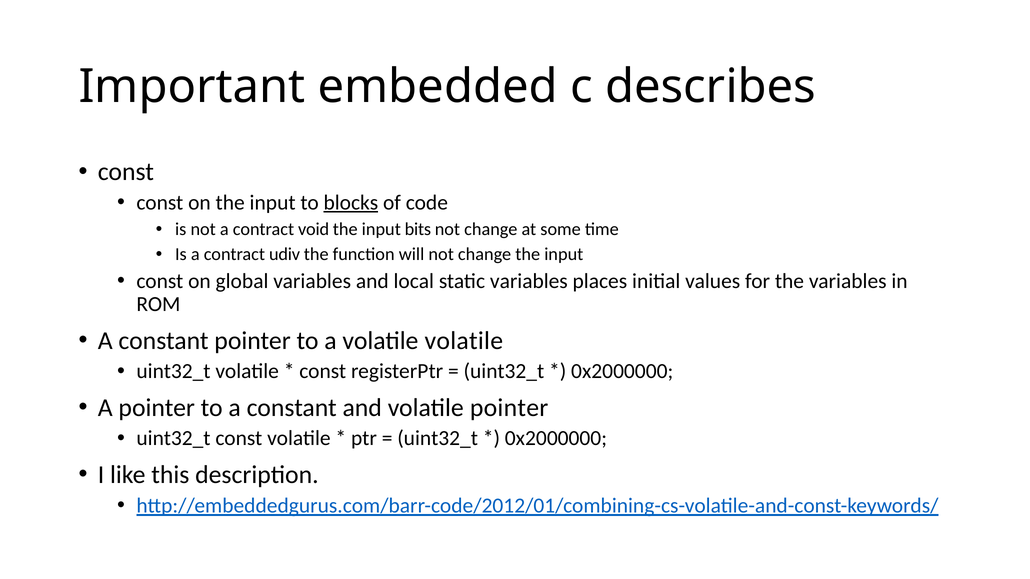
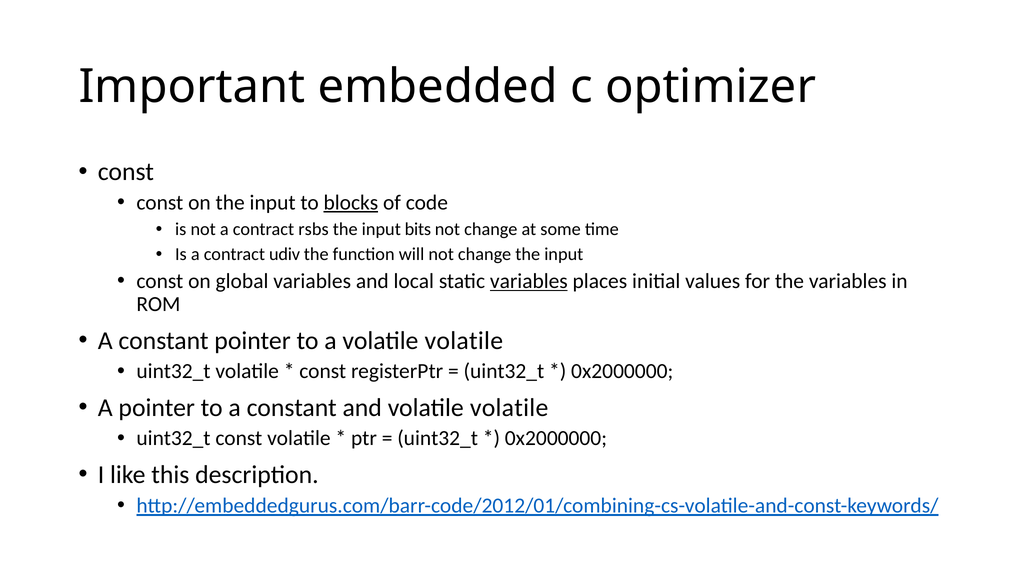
describes: describes -> optimizer (711, 87)
void: void -> rsbs (313, 229)
variables underline: none -> present (529, 281)
and volatile pointer: pointer -> volatile (509, 408)
